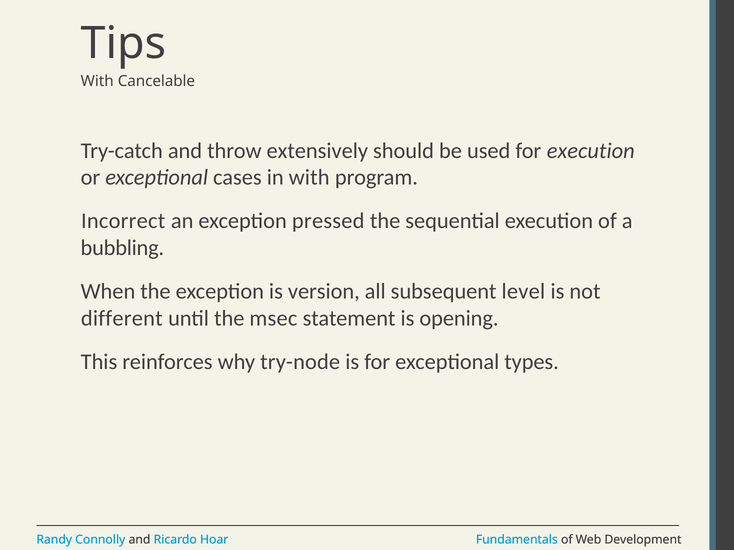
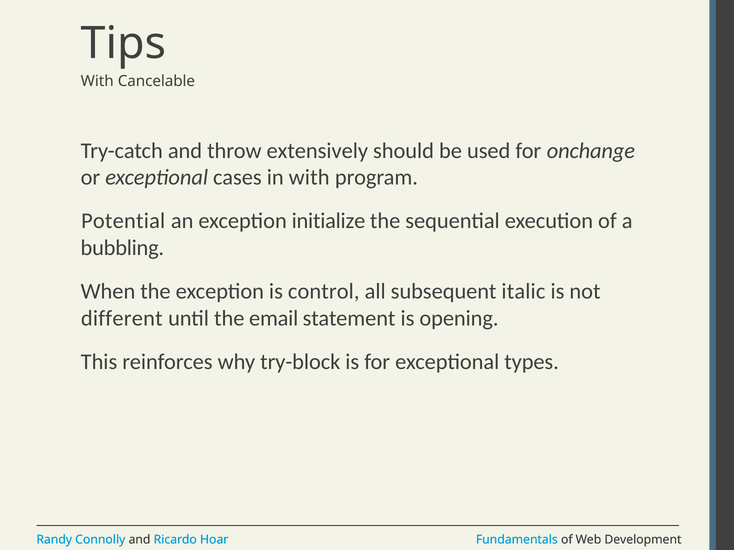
for execution: execution -> onchange (591, 151)
Incorrect: Incorrect -> Potential (123, 221)
pressed: pressed -> initialize (328, 221)
version: version -> control (324, 292)
level: level -> italic (523, 292)
msec: msec -> email (274, 319)
try-node: try-node -> try-block (300, 362)
